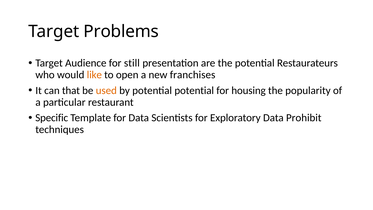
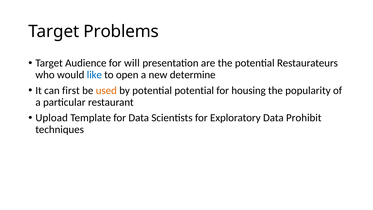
still: still -> will (132, 63)
like colour: orange -> blue (94, 75)
franchises: franchises -> determine (193, 75)
that: that -> first (71, 90)
Specific: Specific -> Upload (52, 118)
